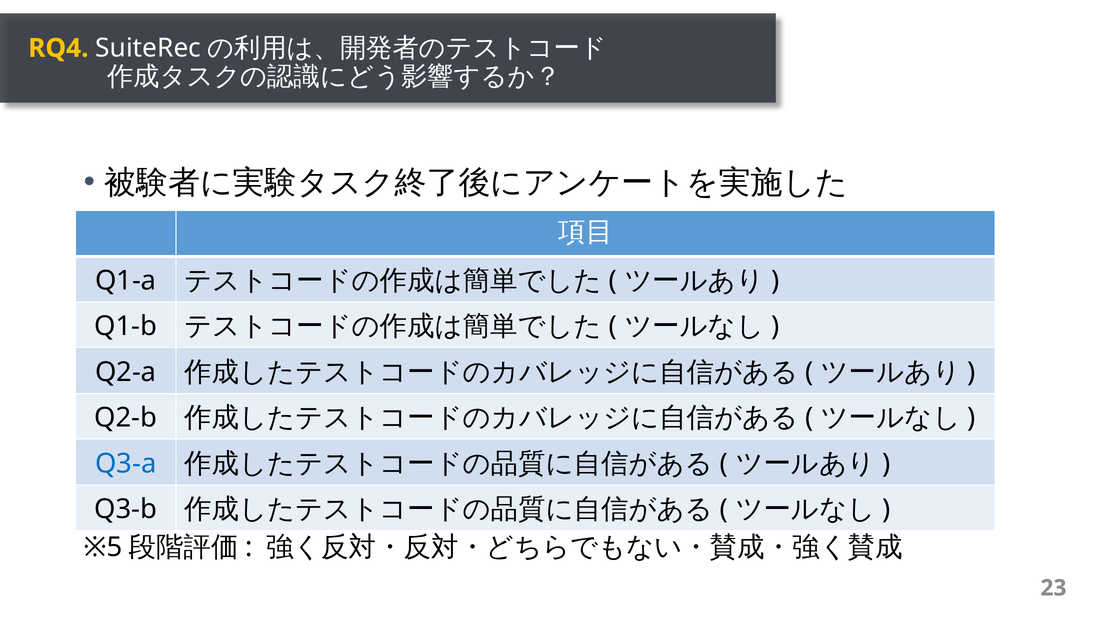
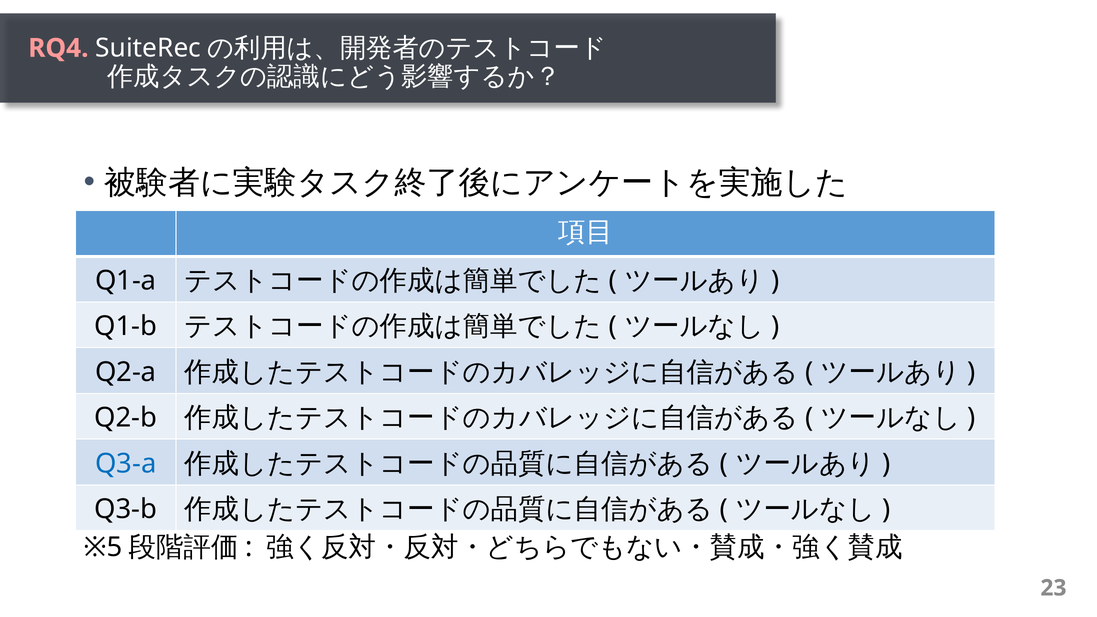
RQ4 colour: yellow -> pink (58, 48)
